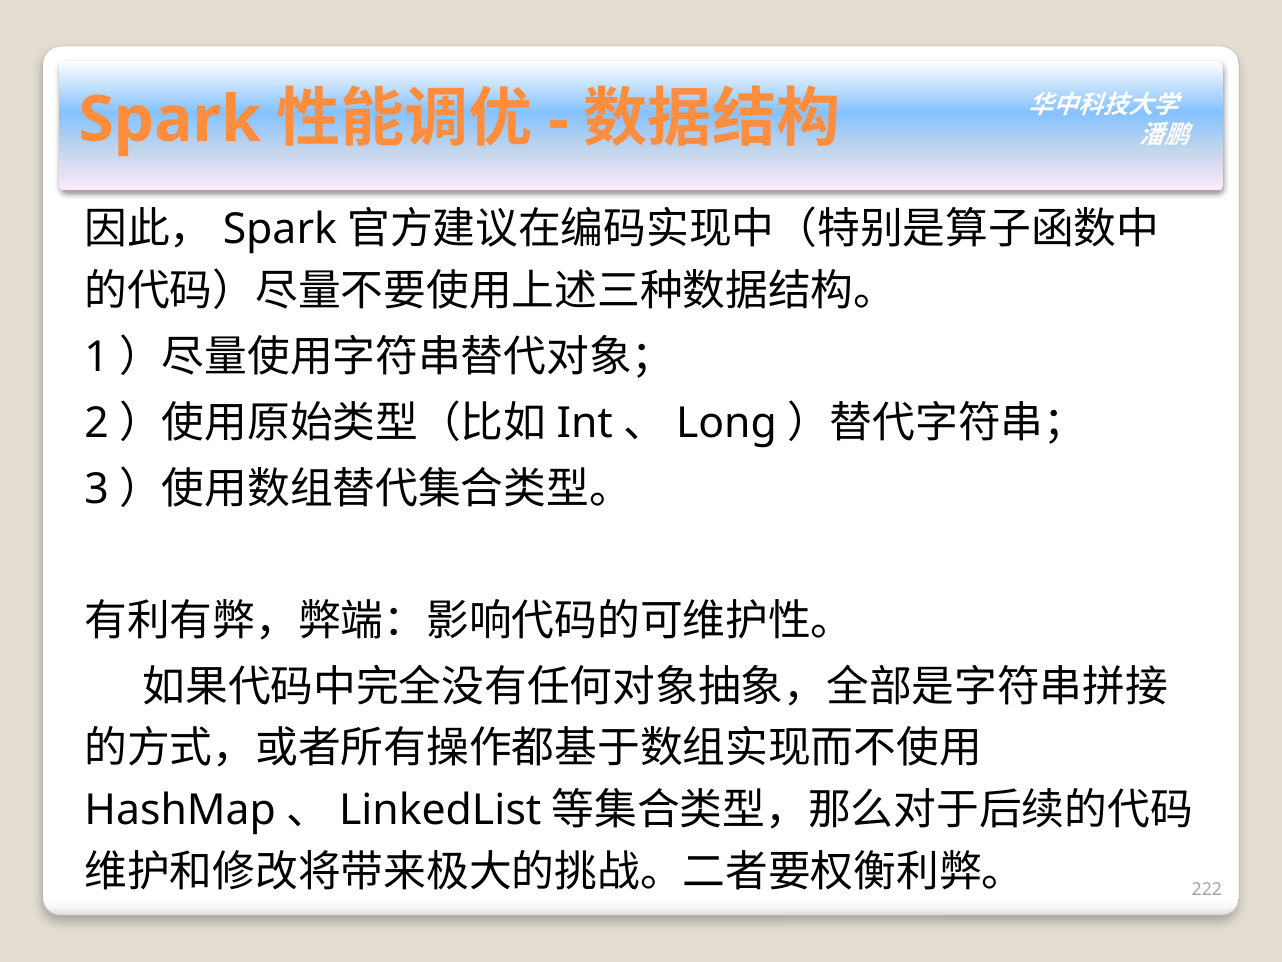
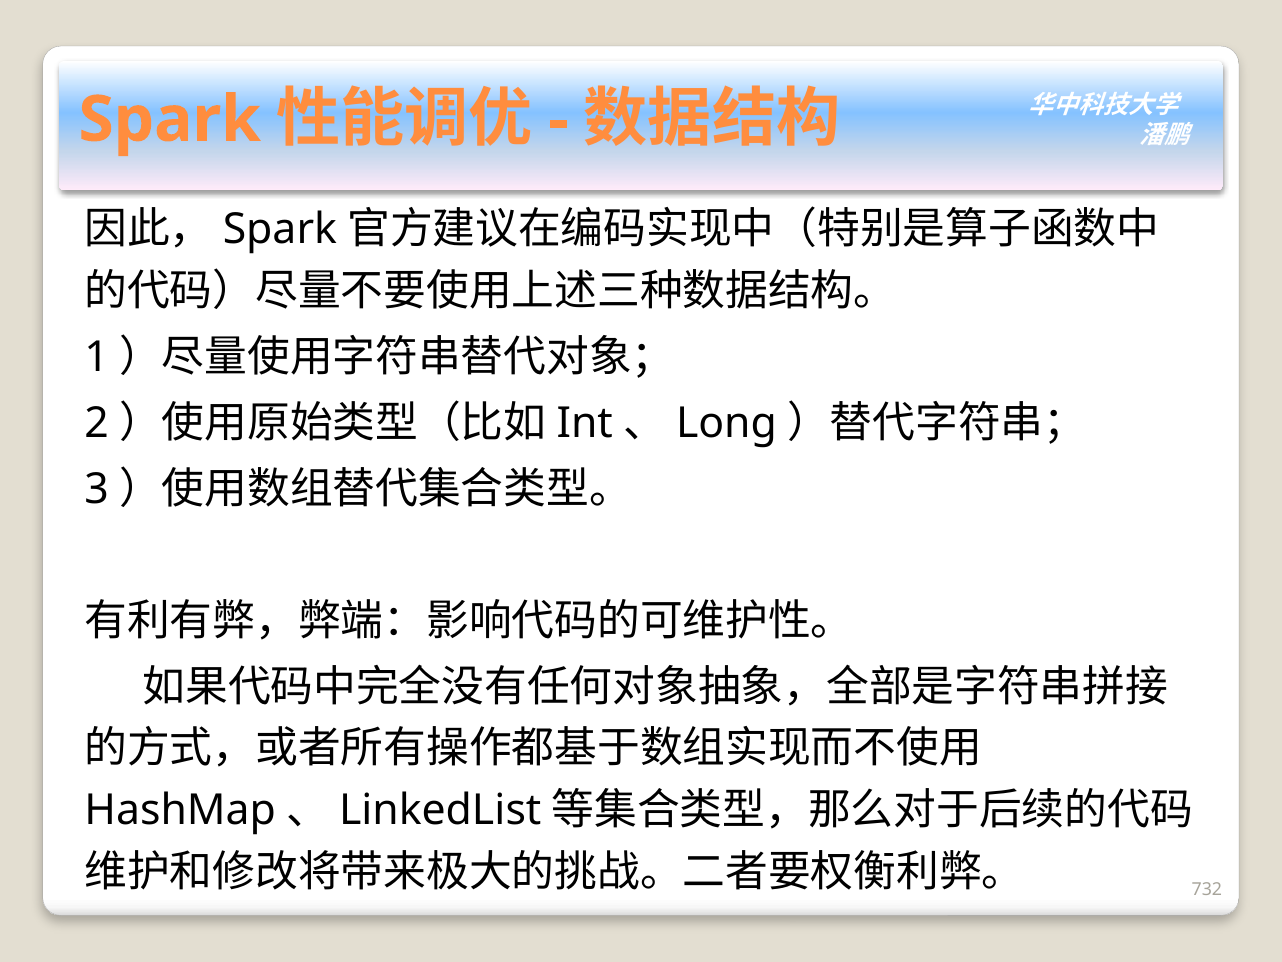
222: 222 -> 732 (1207, 890)
